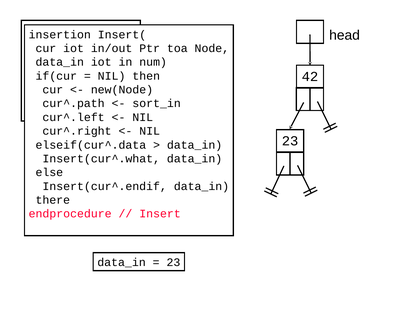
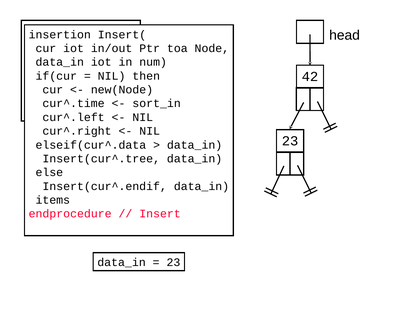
cur^.path: cur^.path -> cur^.time (74, 104)
Insert(cur^.what: Insert(cur^.what -> Insert(cur^.tree (101, 159)
there: there -> items (53, 200)
